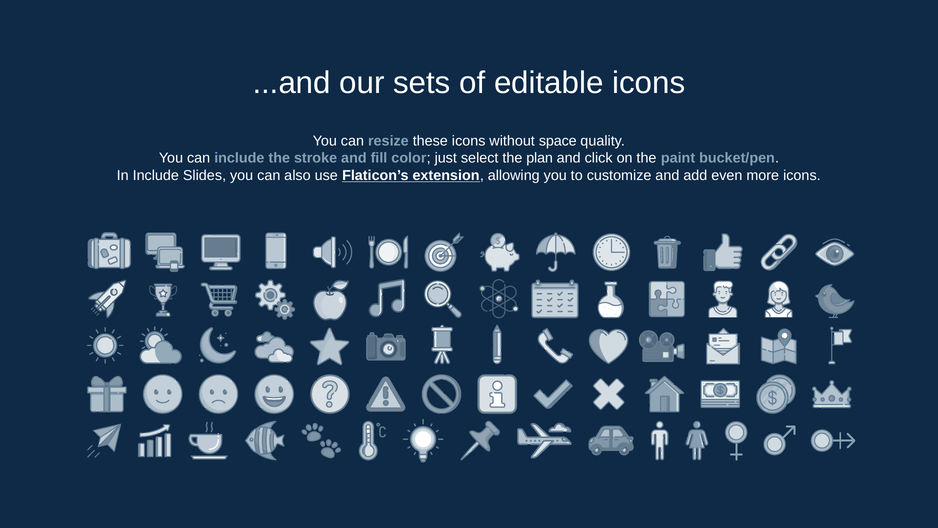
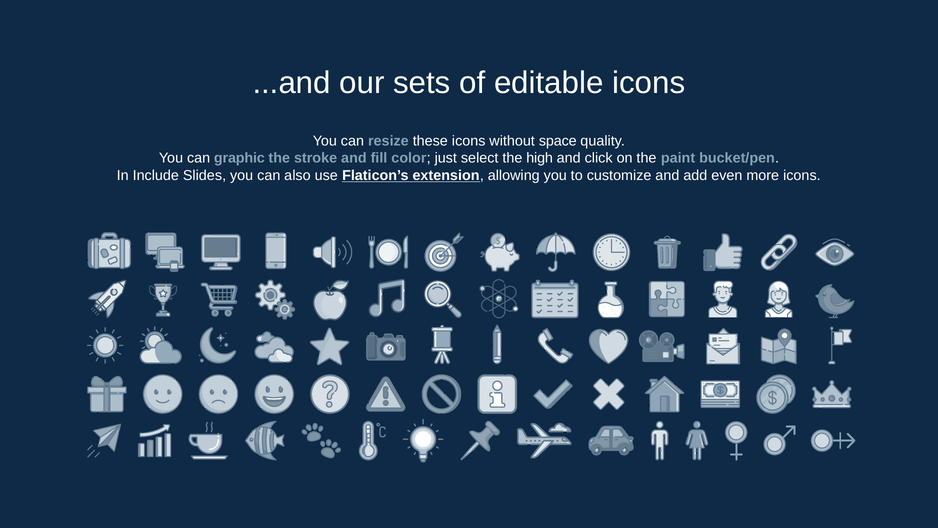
can include: include -> graphic (239, 158)
plan: plan -> high (540, 158)
